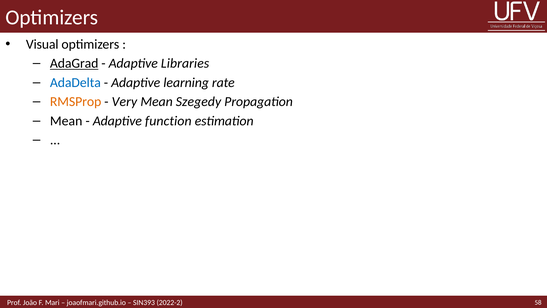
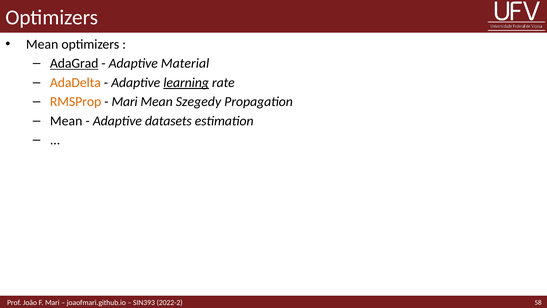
Visual: Visual -> Mean (42, 44)
Libraries: Libraries -> Material (185, 63)
AdaDelta colour: blue -> orange (75, 82)
learning underline: none -> present (186, 82)
Very: Very -> Mari (125, 102)
function: function -> datasets (168, 121)
